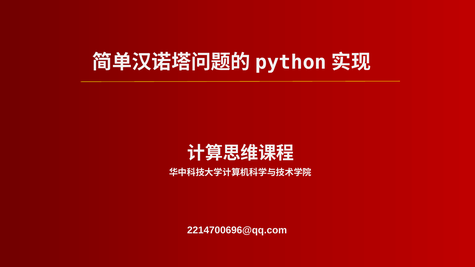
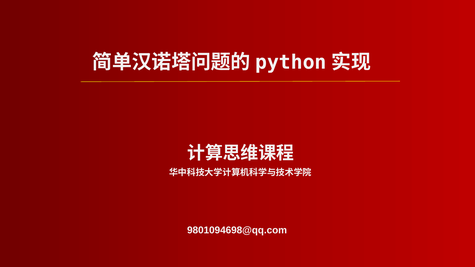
2214700696@qq.com: 2214700696@qq.com -> 9801094698@qq.com (237, 230)
